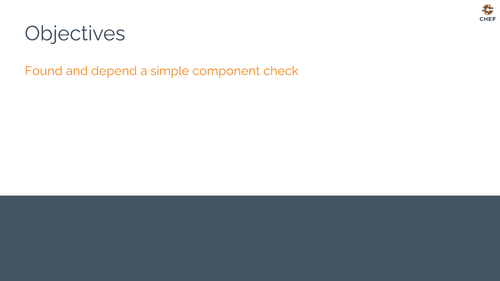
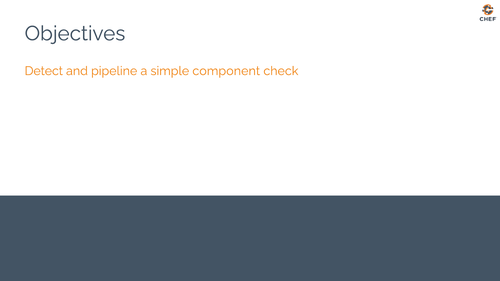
Found: Found -> Detect (44, 71)
depend: depend -> pipeline (114, 71)
